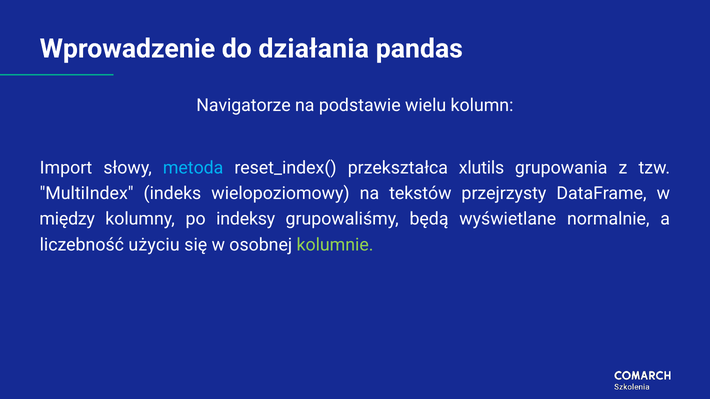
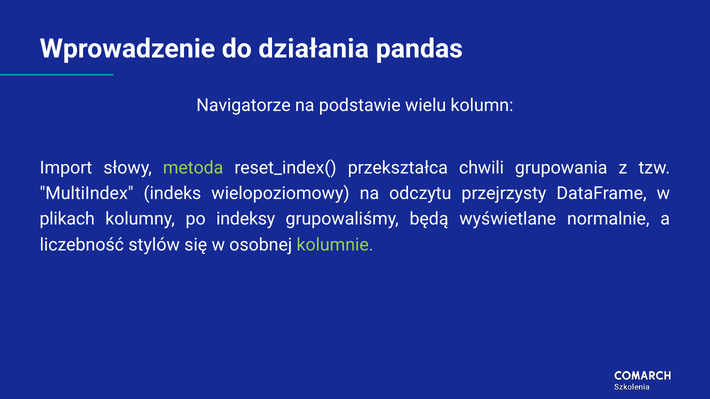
metoda colour: light blue -> light green (193, 168)
xlutils: xlutils -> chwili (481, 168)
tekstów: tekstów -> odczytu (420, 194)
między: między -> plikach (67, 219)
użyciu: użyciu -> stylów (154, 245)
